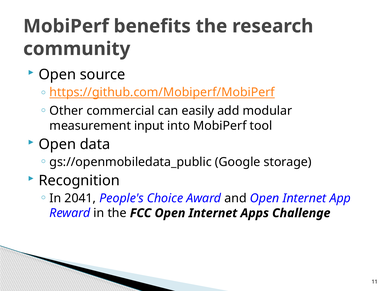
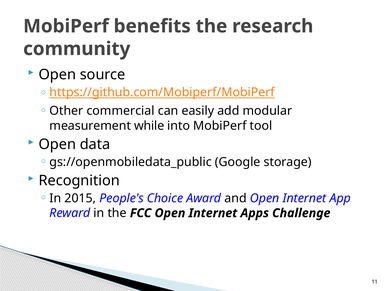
input: input -> while (149, 125)
2041: 2041 -> 2015 (80, 198)
